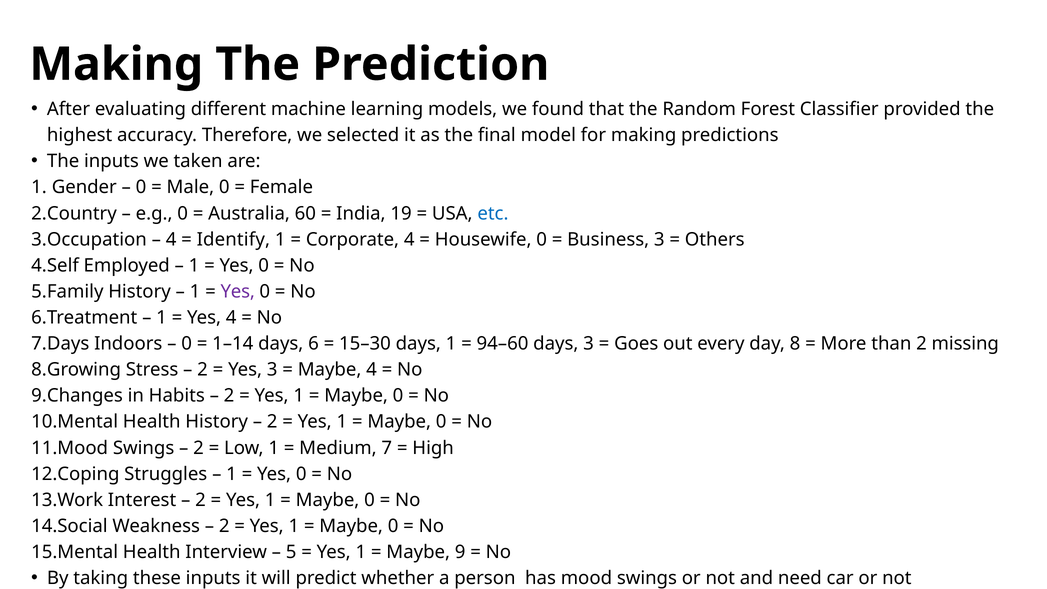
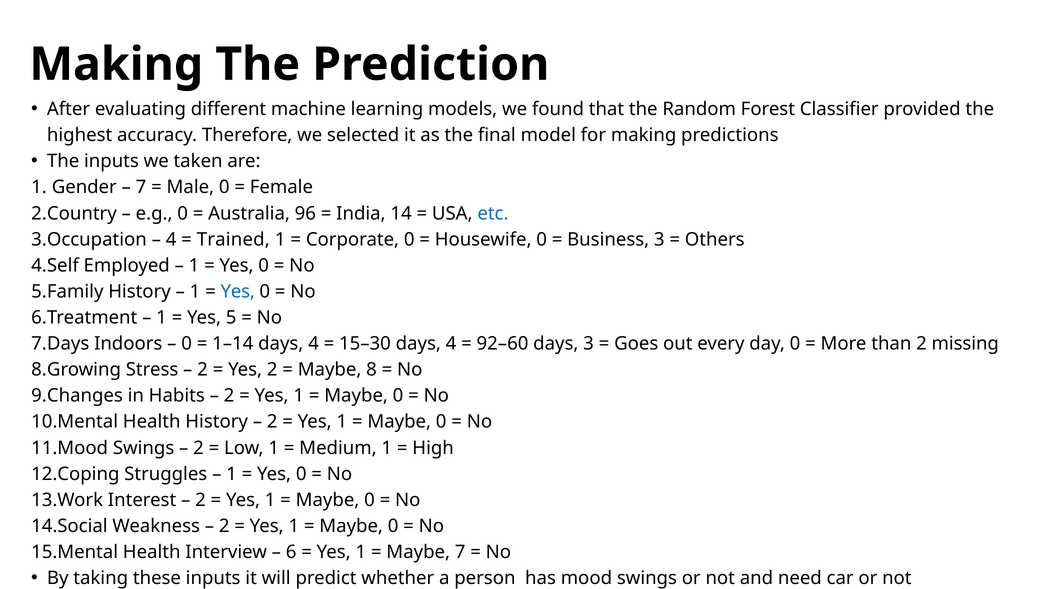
0: 0 -> 7 (141, 187)
60: 60 -> 96 (305, 213)
19: 19 -> 14 (401, 213)
Identify: Identify -> Trained (233, 239)
Corporate 4: 4 -> 0 (409, 239)
Yes colour: purple -> blue (238, 292)
Yes 4: 4 -> 5 (231, 318)
1–14 days 6: 6 -> 4 (314, 344)
15–30 days 1: 1 -> 4 (451, 344)
94–60: 94–60 -> 92–60 (502, 344)
day 8: 8 -> 0 (795, 344)
Yes 3: 3 -> 2 (272, 370)
Maybe 4: 4 -> 8 (372, 370)
Medium 7: 7 -> 1 (387, 448)
5: 5 -> 6 (291, 552)
Maybe 9: 9 -> 7 (460, 552)
